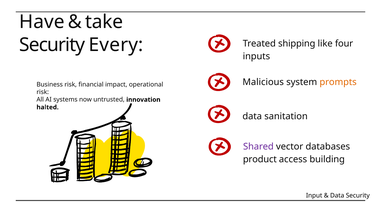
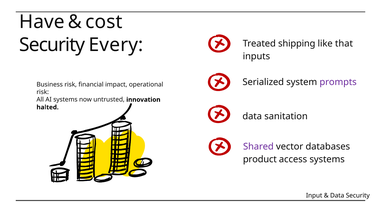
take: take -> cost (104, 22)
four: four -> that (344, 44)
Malicious: Malicious -> Serialized (263, 82)
prompts colour: orange -> purple (338, 82)
access building: building -> systems (327, 160)
